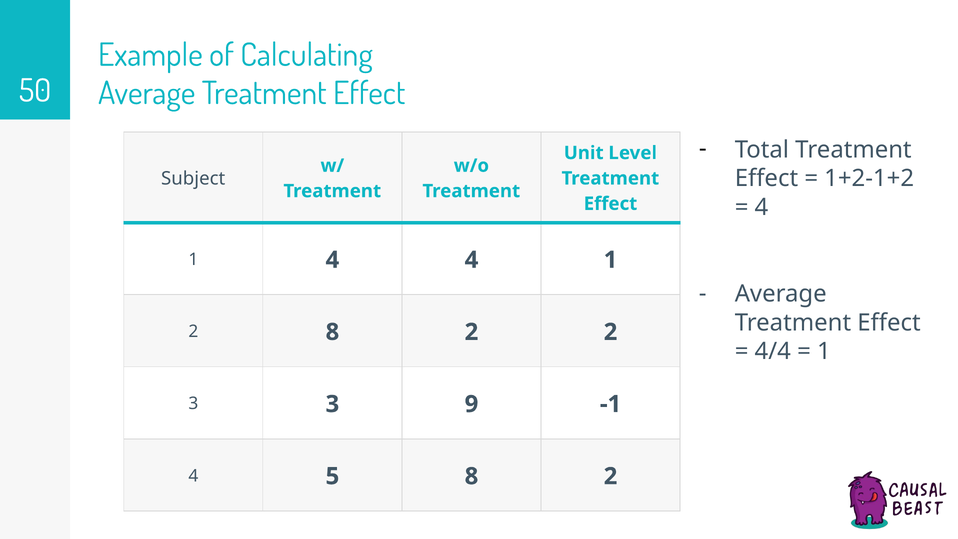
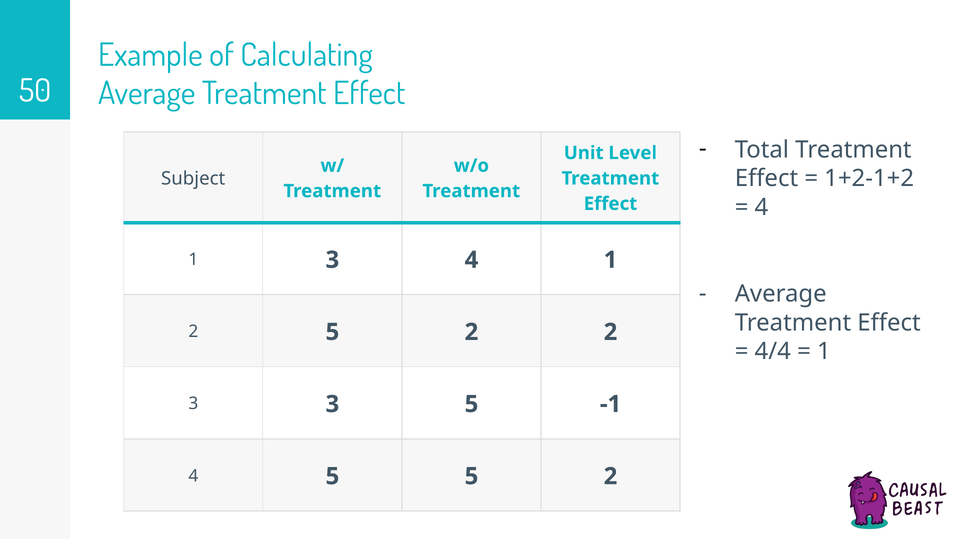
1 4: 4 -> 3 (332, 260)
2 8: 8 -> 5 (332, 332)
3 9: 9 -> 5 (471, 404)
5 8: 8 -> 5 (471, 476)
